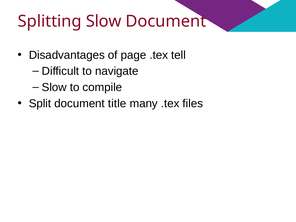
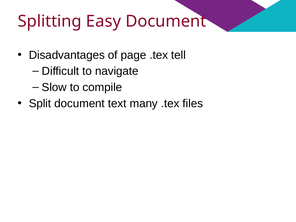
Splitting Slow: Slow -> Easy (103, 21)
title: title -> text (117, 103)
